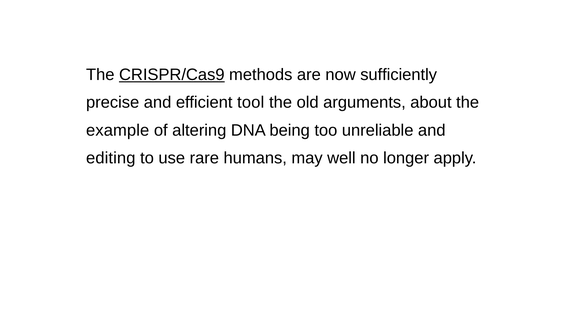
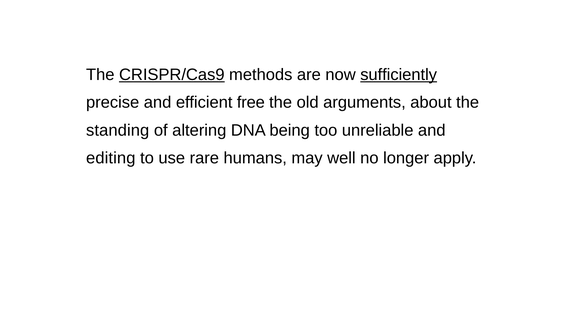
sufficiently underline: none -> present (399, 75)
tool: tool -> free (251, 102)
example: example -> standing (118, 130)
